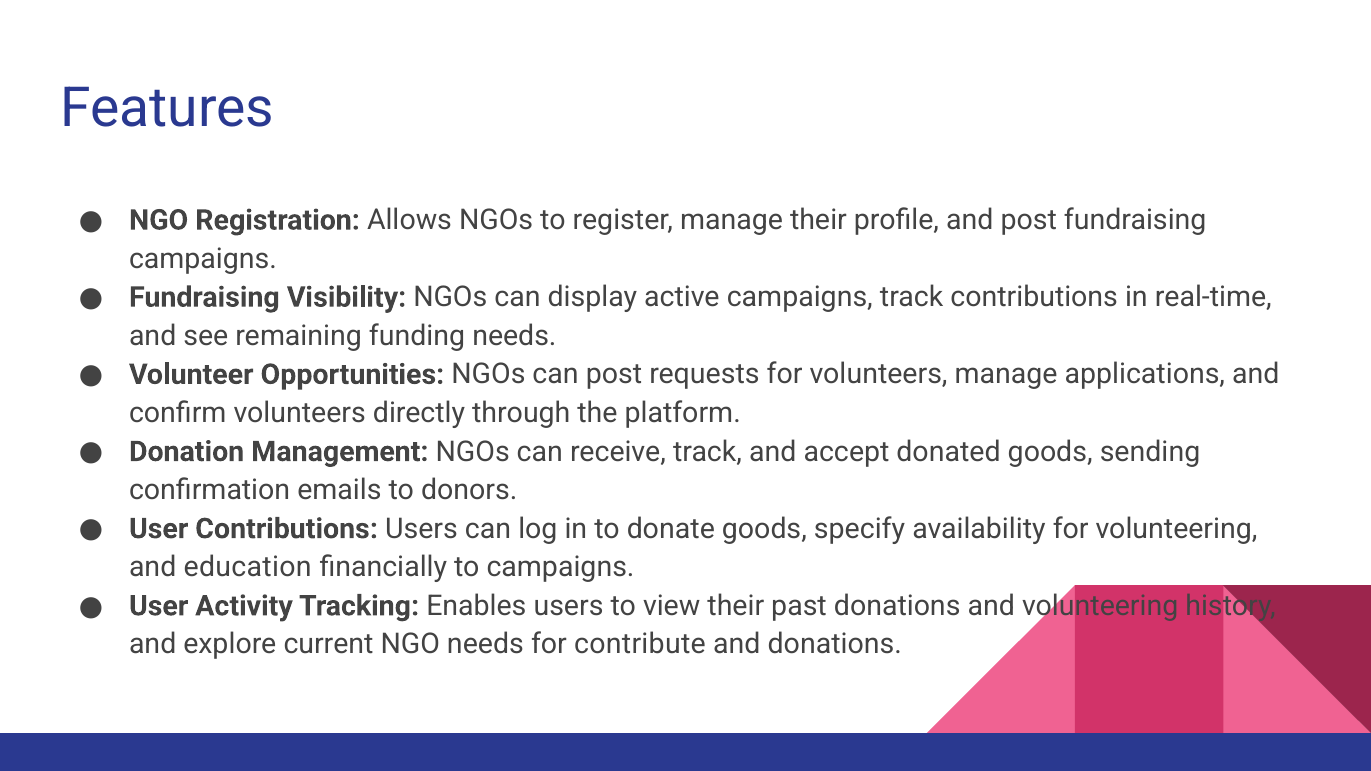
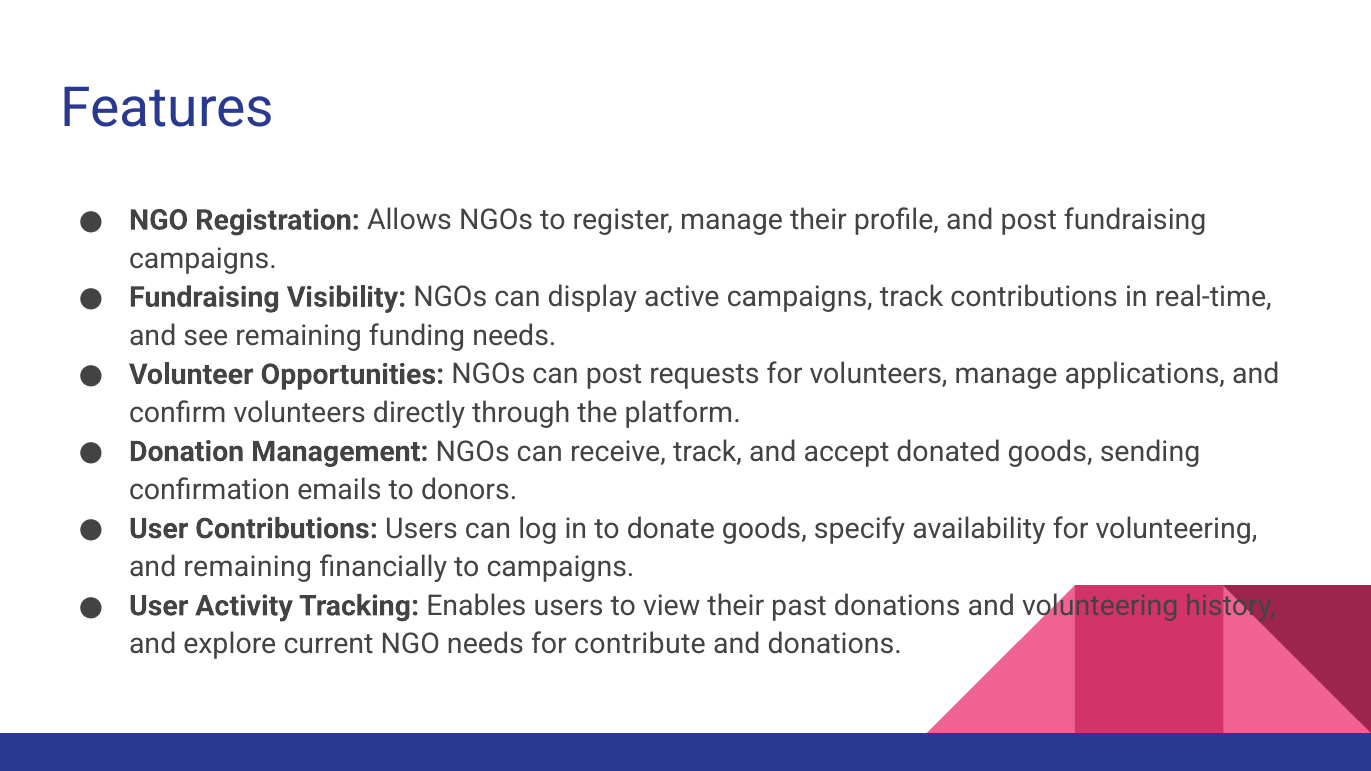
and education: education -> remaining (248, 568)
